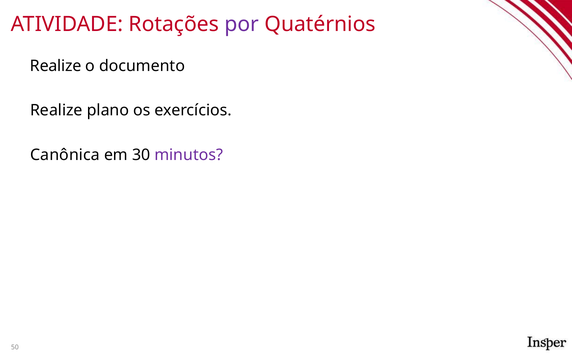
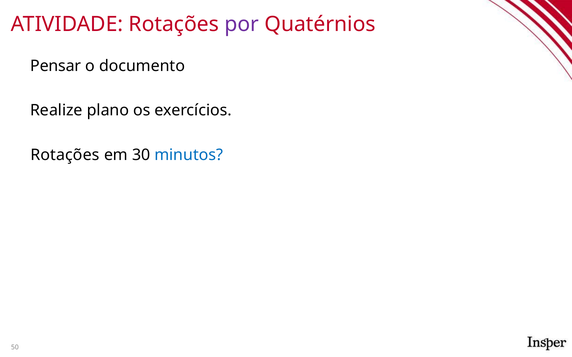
Realize: Realize -> Pensar (56, 66)
Canônica: Canônica -> Rotações (65, 155)
minutos colour: purple -> blue (189, 155)
